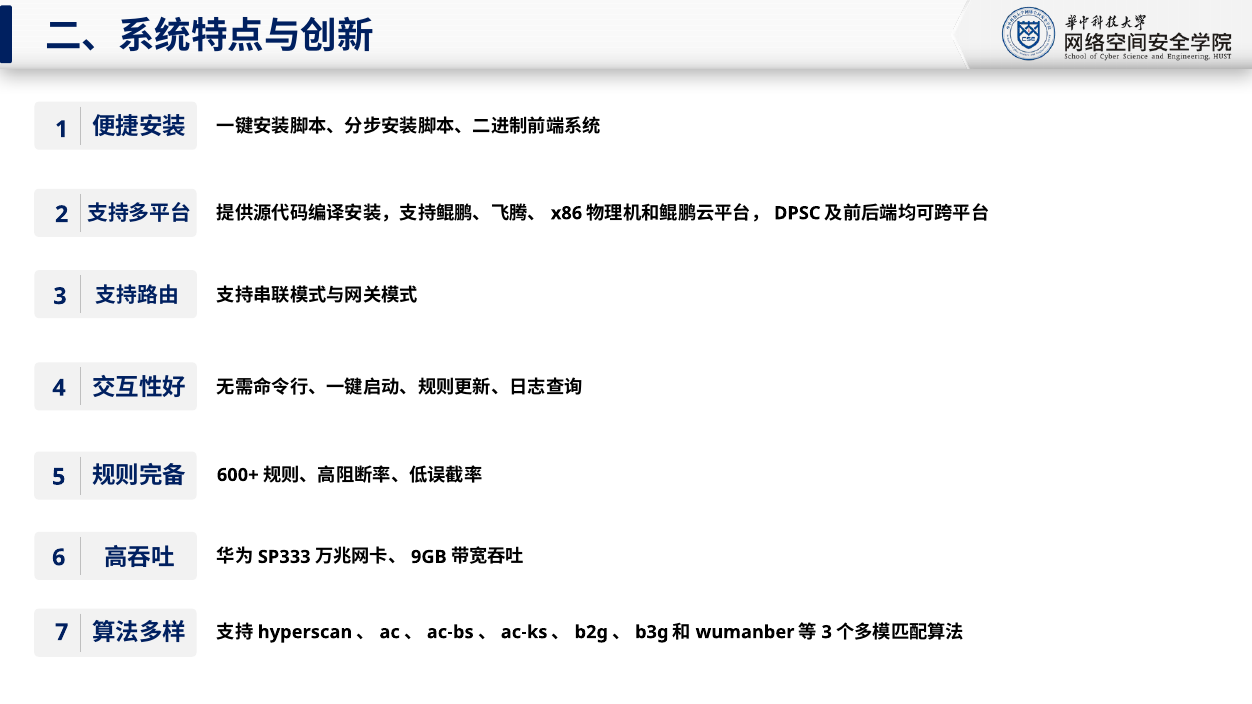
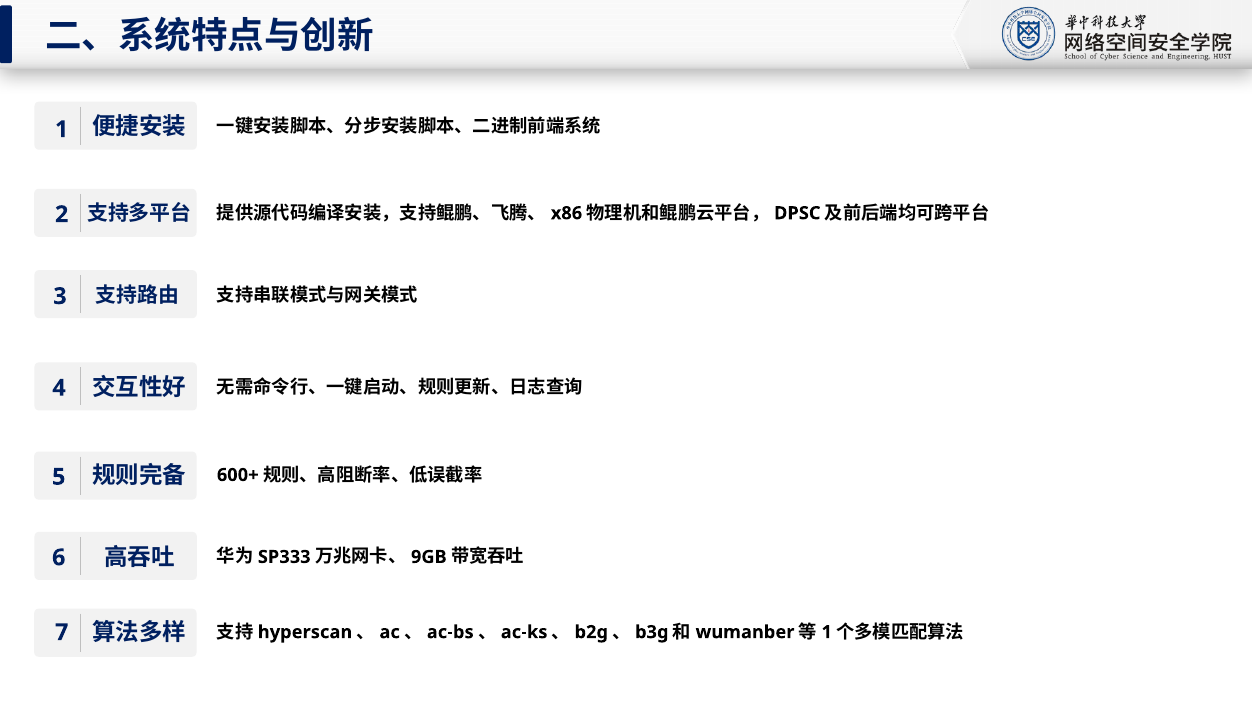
3: 3 -> 1 (827, 632)
